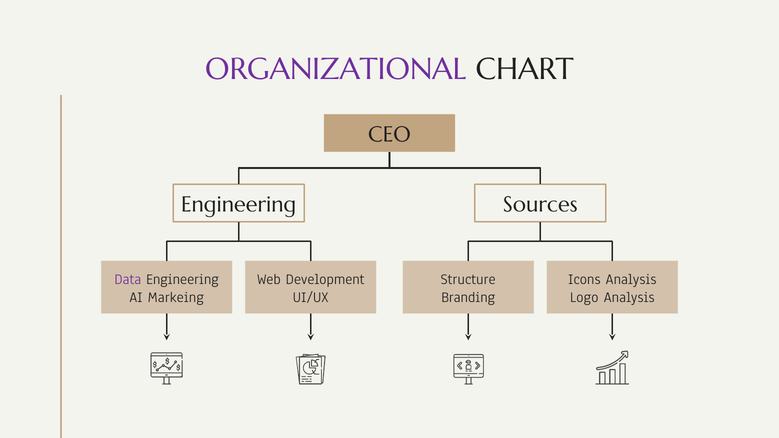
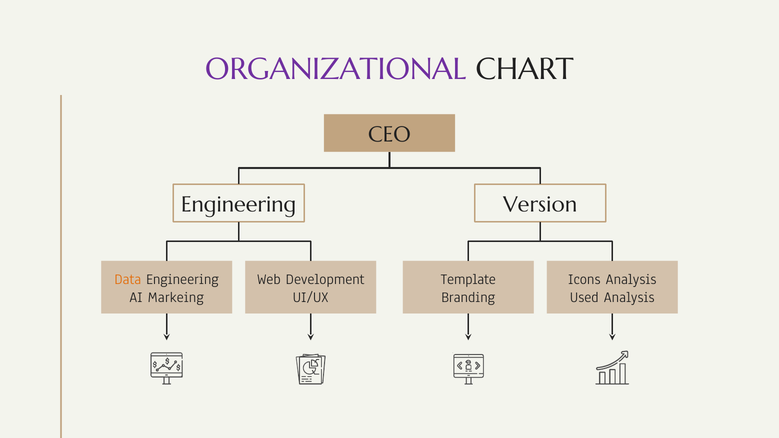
Sources: Sources -> Version (540, 205)
Data colour: purple -> orange (128, 279)
Structure: Structure -> Template (468, 279)
Logo: Logo -> Used (584, 297)
